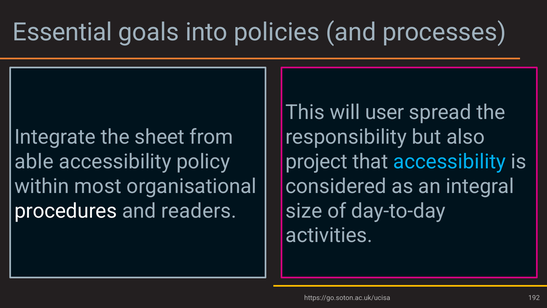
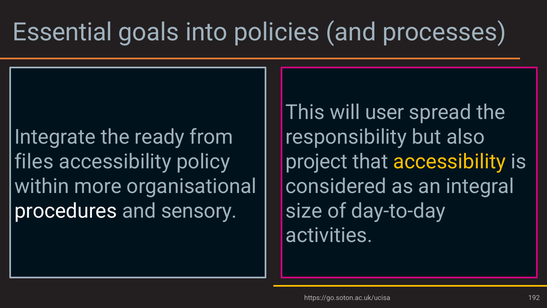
sheet: sheet -> ready (160, 137)
able: able -> files (34, 161)
accessibility colour: light blue -> yellow (450, 161)
most: most -> more (98, 186)
readers: readers -> sensory (199, 211)
